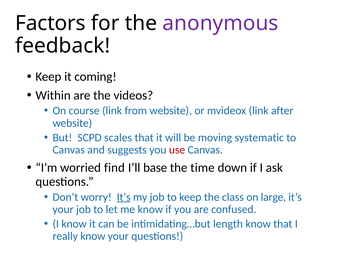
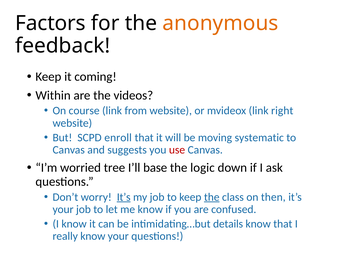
anonymous colour: purple -> orange (220, 23)
after: after -> right (282, 111)
scales: scales -> enroll (118, 138)
find: find -> tree (114, 168)
time: time -> logic (202, 168)
the underline: none -> present (212, 197)
large: large -> then (273, 197)
length: length -> details (228, 224)
